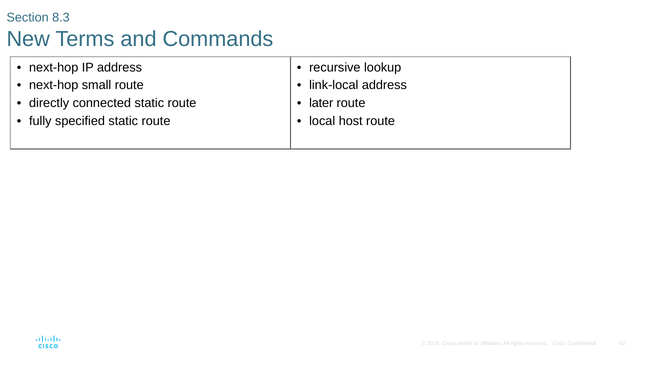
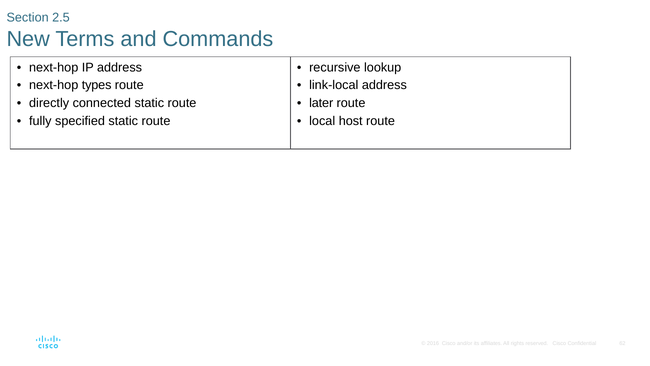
8.3: 8.3 -> 2.5 (61, 18)
small: small -> types (97, 85)
